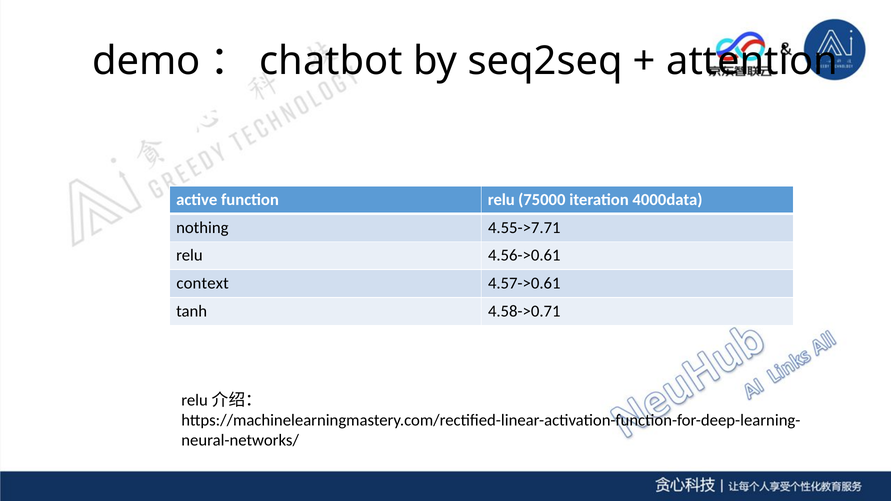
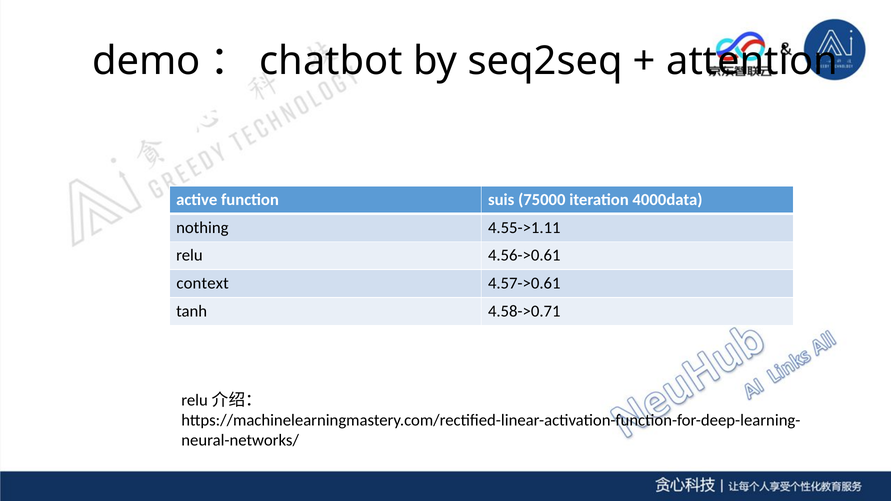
function relu: relu -> suis (501, 200)
4.55->7.71: 4.55->7.71 -> 4.55->1.11 (524, 228)
